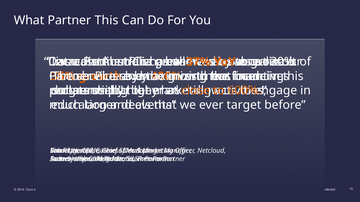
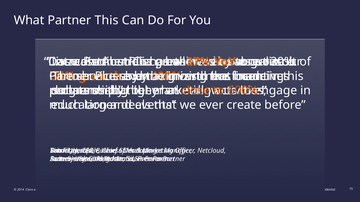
target: target -> create (244, 105)
